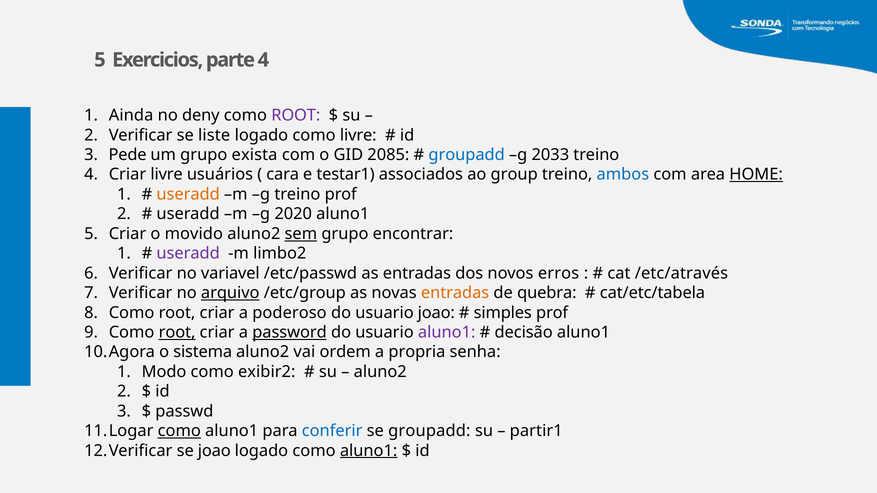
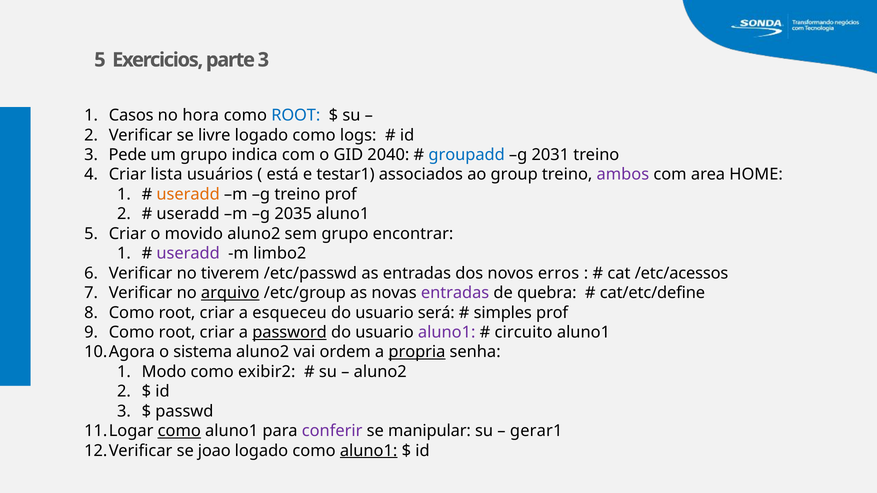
parte 4: 4 -> 3 (263, 60)
Ainda: Ainda -> Casos (131, 115)
deny: deny -> hora (201, 115)
ROOT colour: purple -> blue (296, 115)
liste: liste -> livre (214, 135)
como livre: livre -> logs (358, 135)
exista: exista -> indica (255, 155)
2085: 2085 -> 2040 (388, 155)
2033: 2033 -> 2031 (550, 155)
Criar livre: livre -> lista (166, 175)
cara: cara -> está (283, 175)
ambos colour: blue -> purple (623, 175)
HOME underline: present -> none (756, 175)
2020: 2020 -> 2035 (293, 214)
sem underline: present -> none (301, 234)
variavel: variavel -> tiverem (230, 273)
/etc/através: /etc/através -> /etc/acessos (682, 273)
entradas colour: orange -> purple (455, 293)
cat/etc/tabela: cat/etc/tabela -> cat/etc/define (652, 293)
poderoso: poderoso -> esqueceu (289, 313)
usuario joao: joao -> será (436, 313)
root underline: present -> none (177, 333)
decisão: decisão -> circuito (524, 333)
propria underline: none -> present (417, 352)
conferir colour: blue -> purple (332, 431)
se groupadd: groupadd -> manipular (430, 431)
partir1: partir1 -> gerar1 (536, 431)
